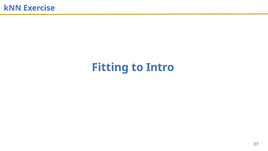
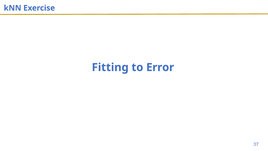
Intro: Intro -> Error (160, 67)
